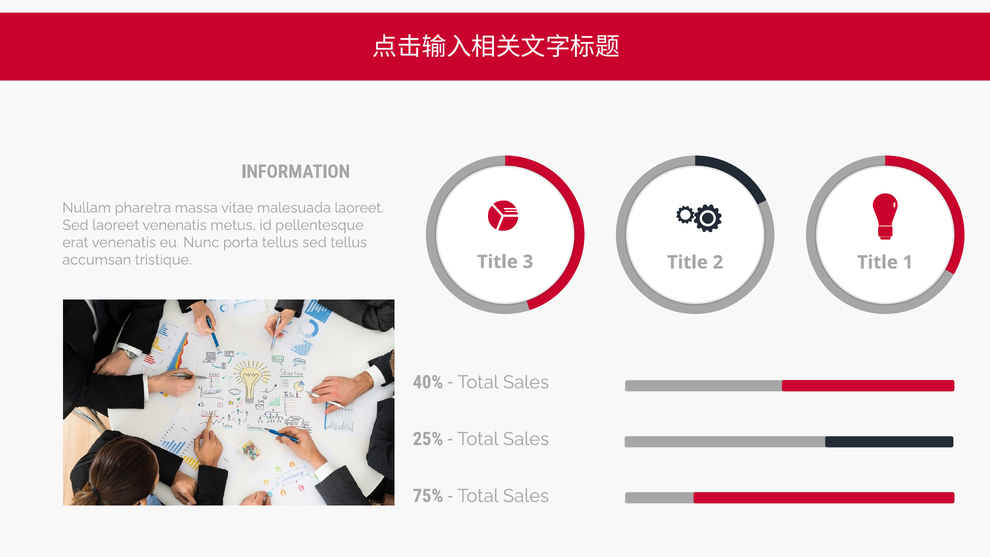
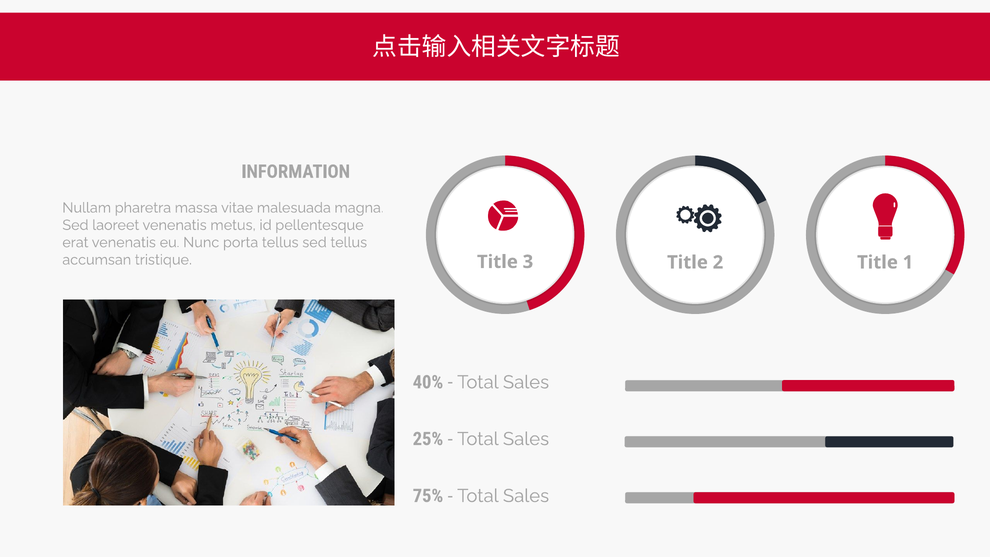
malesuada laoreet: laoreet -> magna (359, 208)
